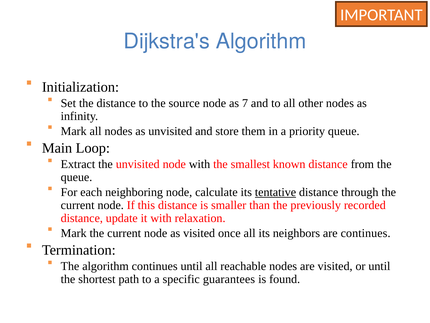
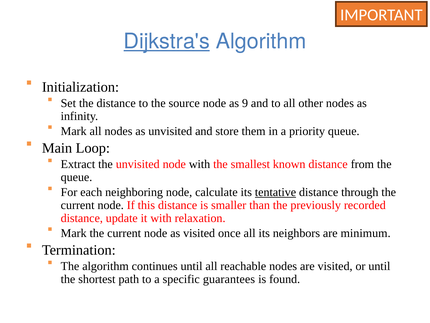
Dijkstra's underline: none -> present (167, 41)
7: 7 -> 9 (245, 103)
are continues: continues -> minimum (366, 233)
